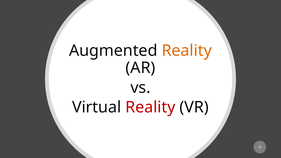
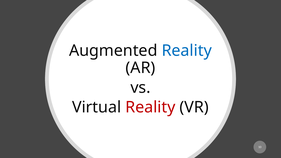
Reality colour: orange -> blue (187, 51)
